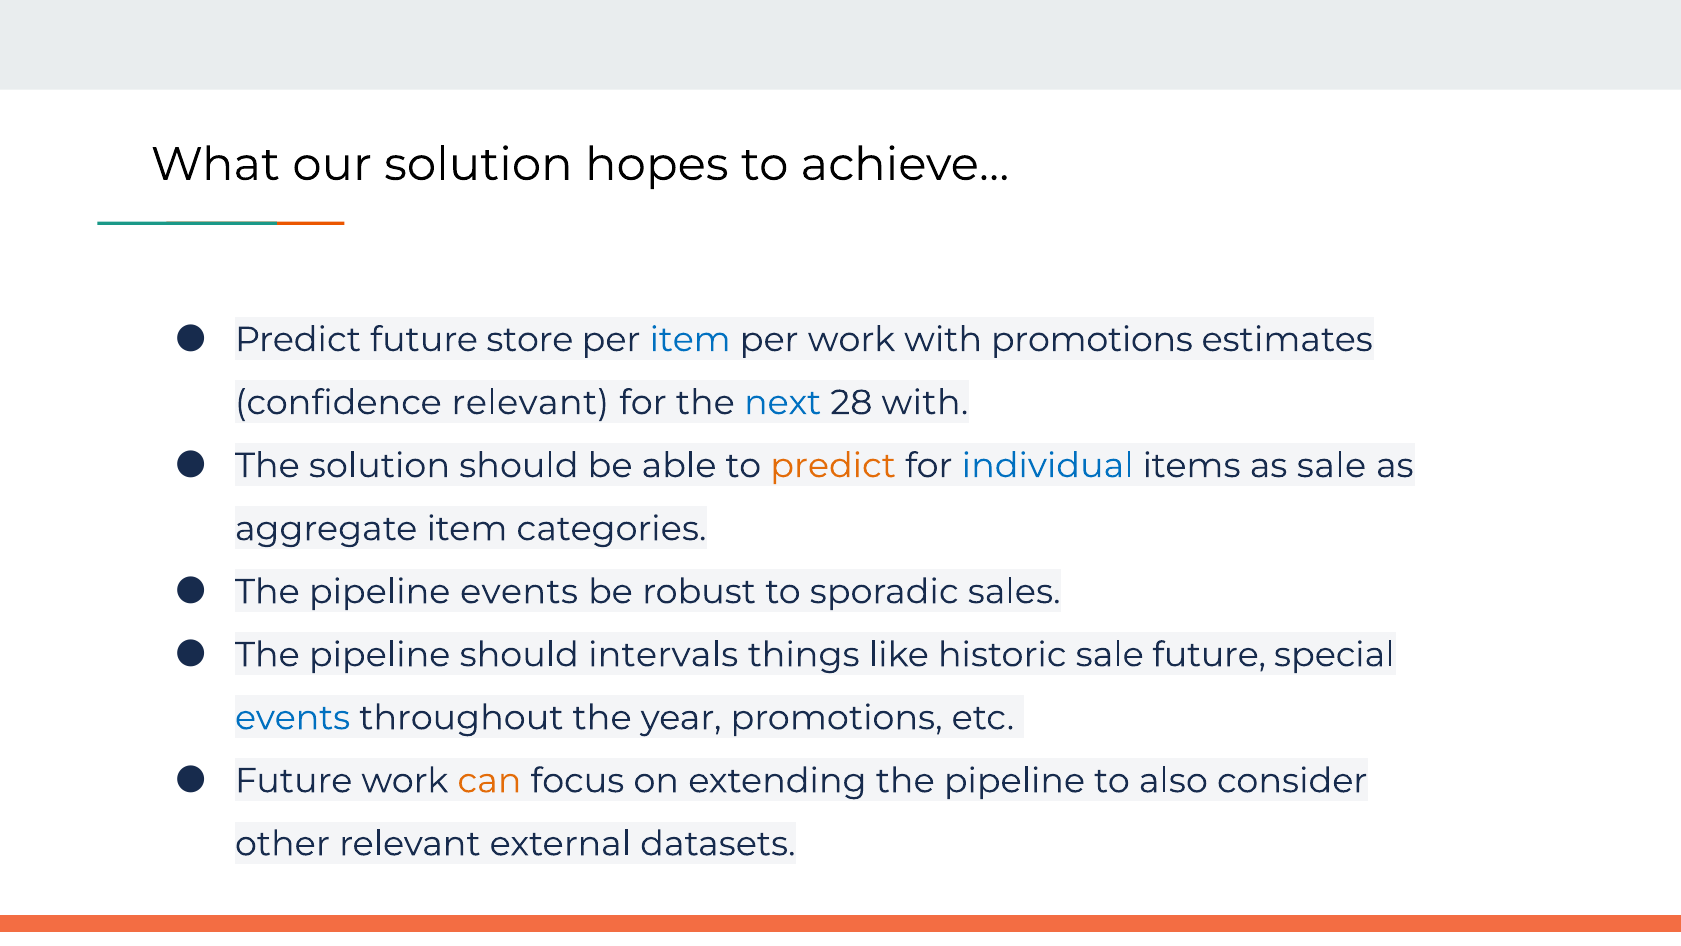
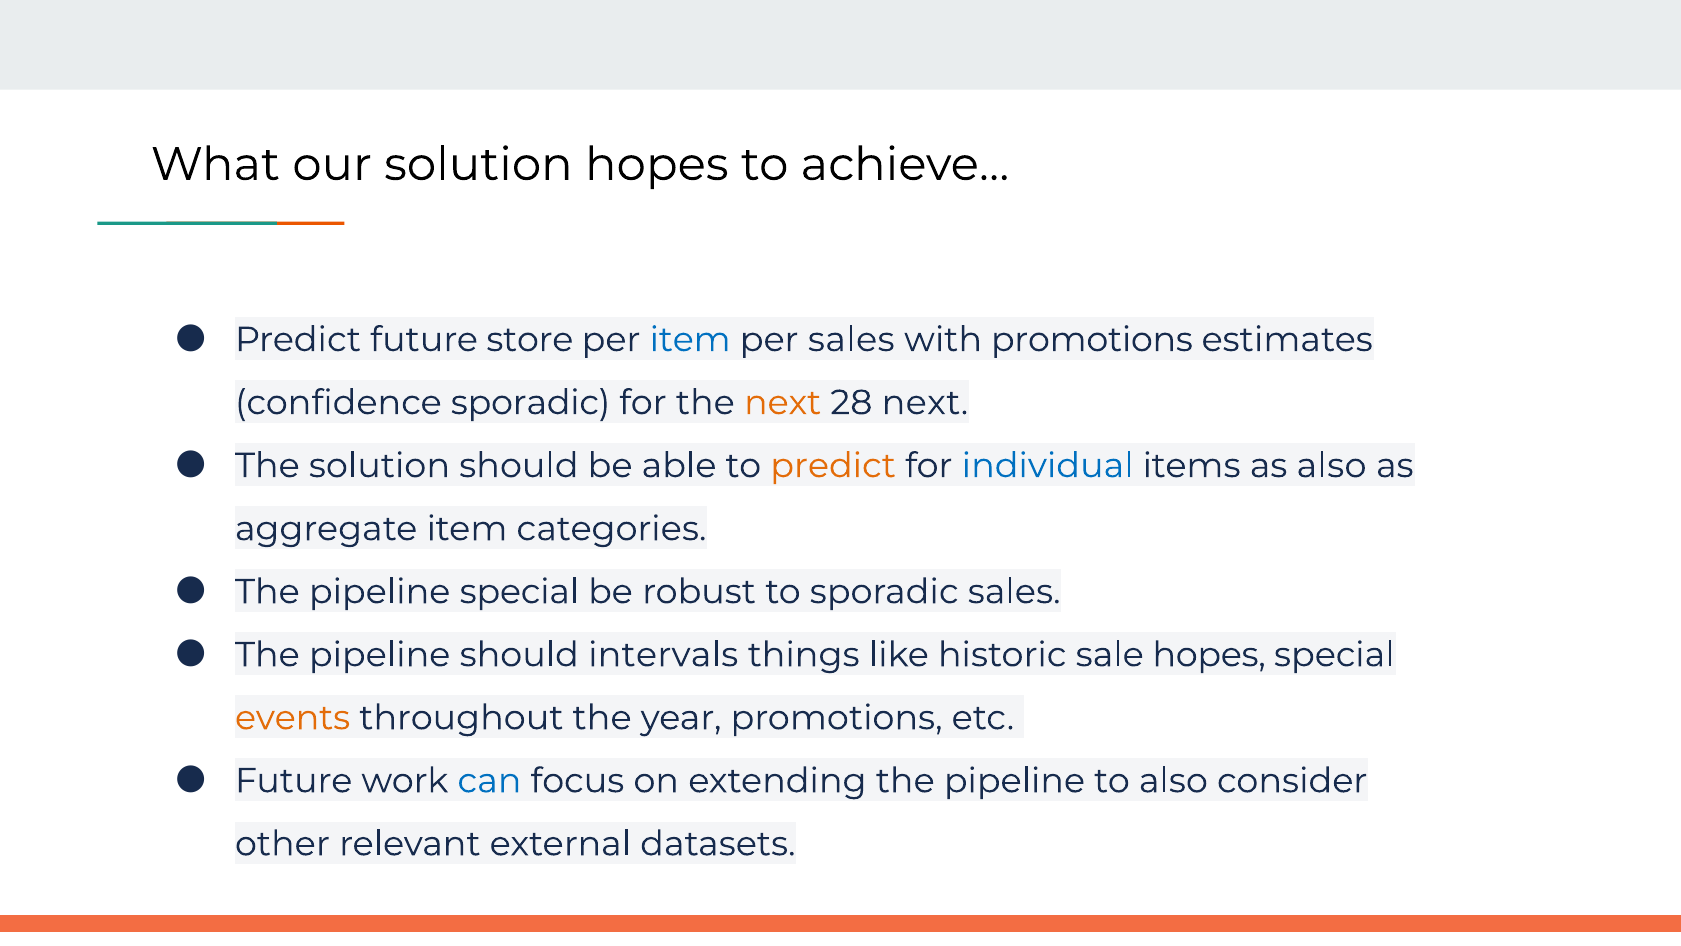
per work: work -> sales (851, 339)
confidence relevant: relevant -> sporadic (531, 402)
next colour: blue -> orange (783, 402)
28 with: with -> next (925, 402)
as sale: sale -> also (1331, 465)
pipeline events: events -> special (519, 591)
sale future: future -> hopes (1209, 654)
events colour: blue -> orange (293, 717)
can colour: orange -> blue (490, 781)
